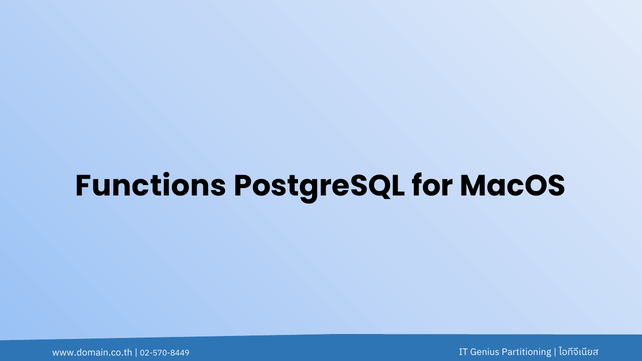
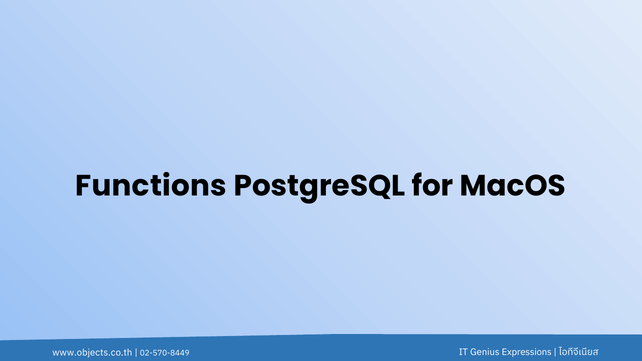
Partitioning: Partitioning -> Expressions (527, 352)
www.domain.co.th: www.domain.co.th -> www.objects.co.th (92, 353)
